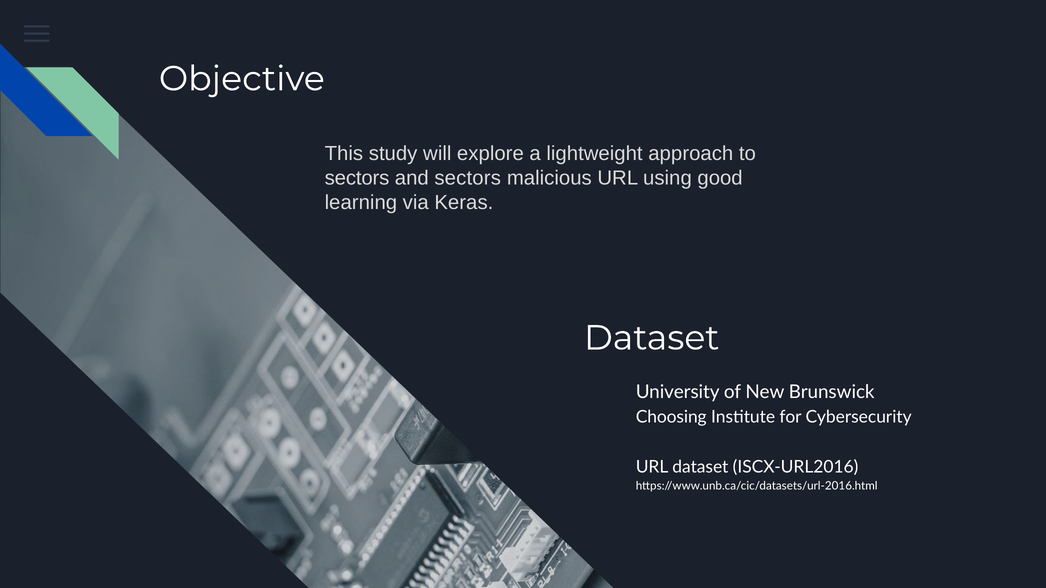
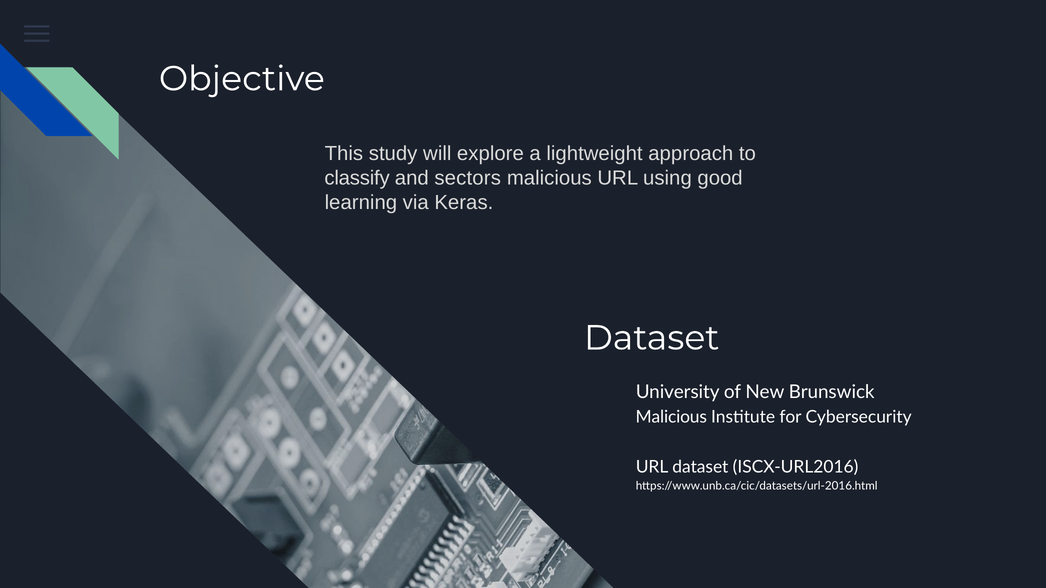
sectors: sectors -> classify (357, 178)
Choosing: Choosing -> Malicious (671, 417)
